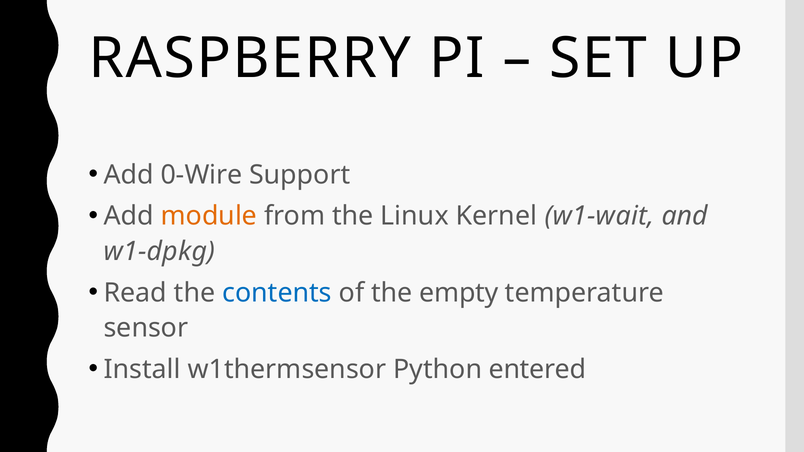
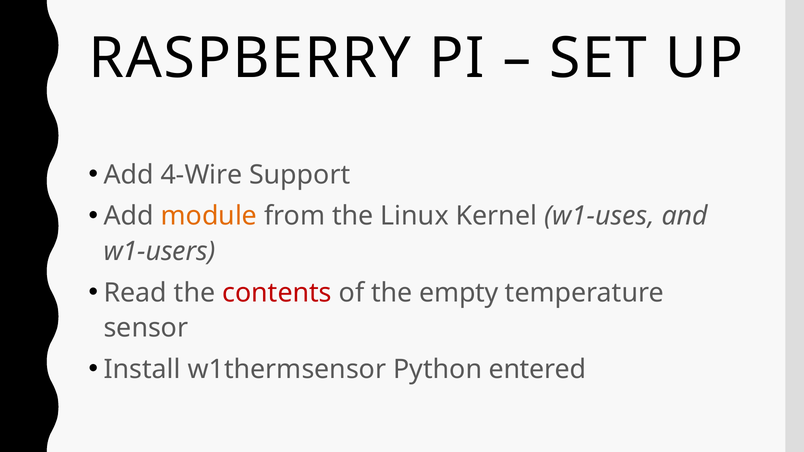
0-Wire: 0-Wire -> 4-Wire (202, 175)
w1-wait: w1-wait -> w1-uses (599, 216)
w1-dpkg: w1-dpkg -> w1-users (159, 252)
contents colour: blue -> red (277, 293)
